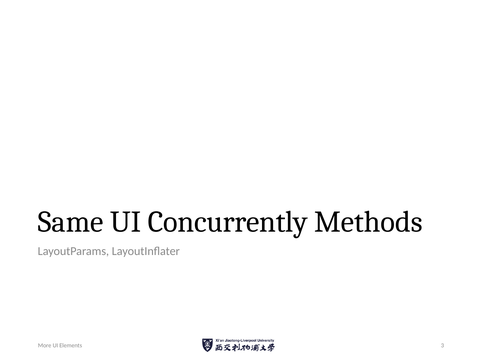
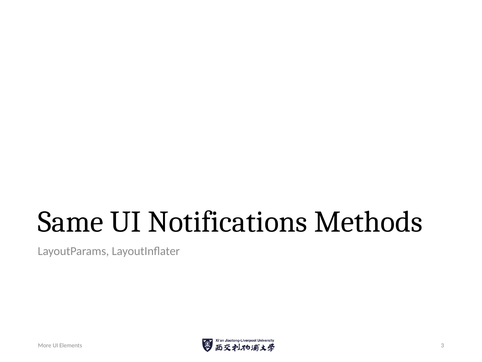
Concurrently: Concurrently -> Notifications (228, 222)
